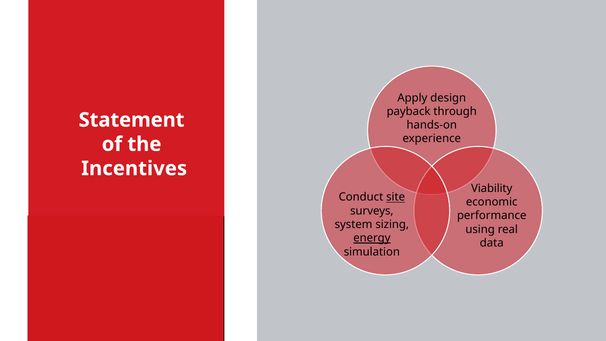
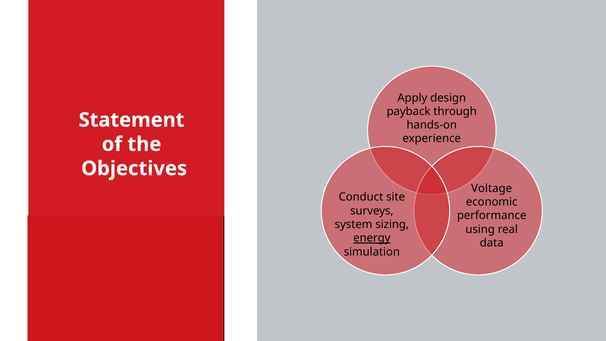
Incentives: Incentives -> Objectives (134, 168)
Viability: Viability -> Voltage (492, 188)
site underline: present -> none (396, 197)
